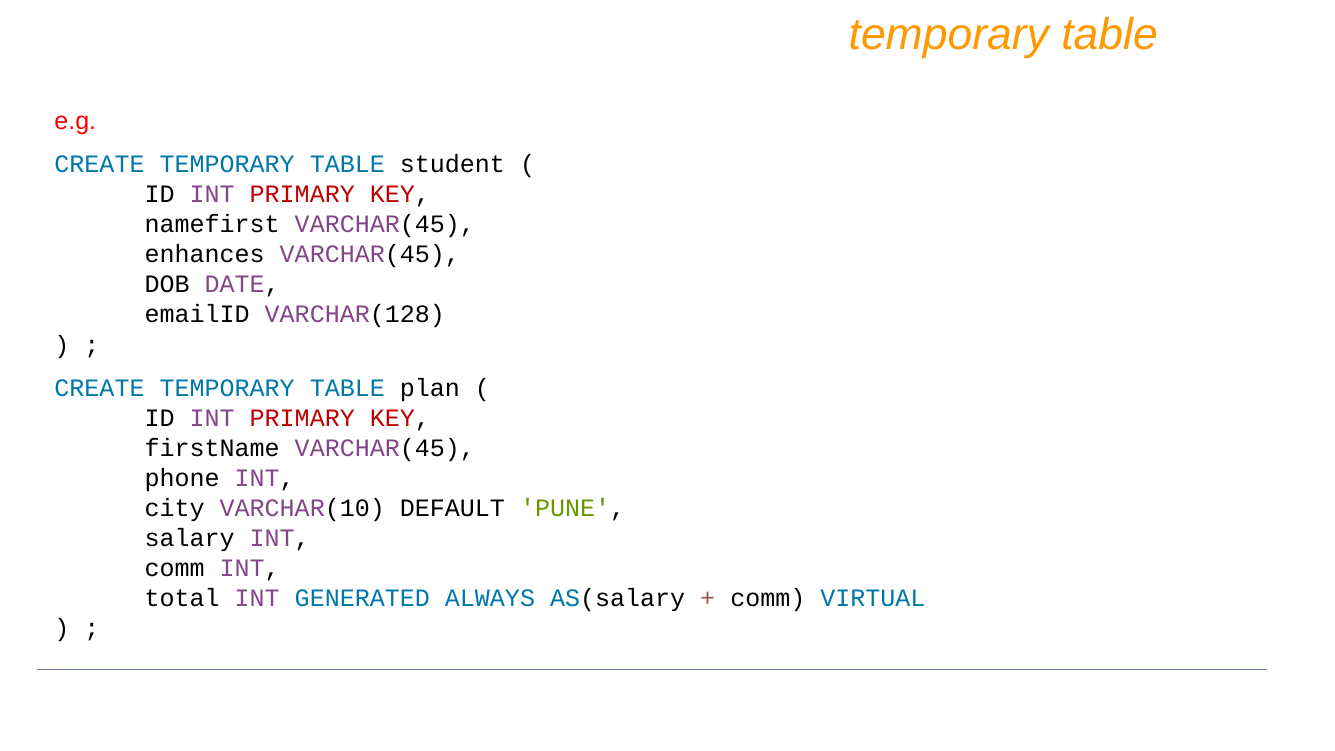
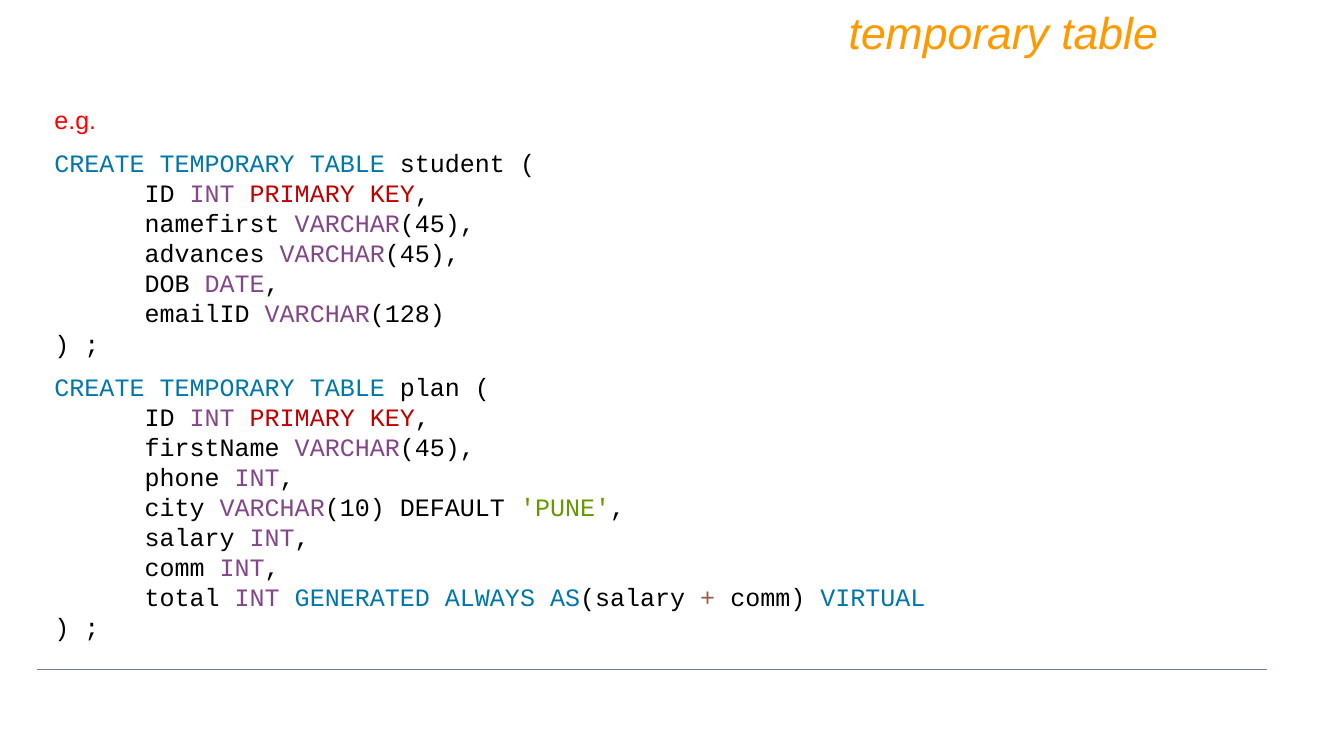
enhances: enhances -> advances (205, 255)
